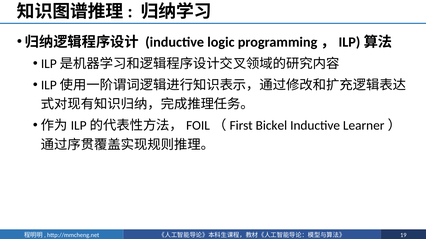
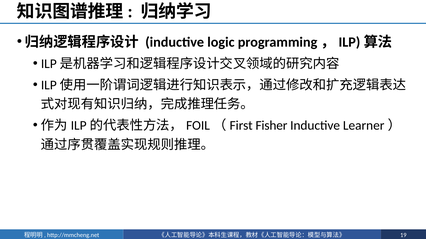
Bickel: Bickel -> Fisher (271, 126)
